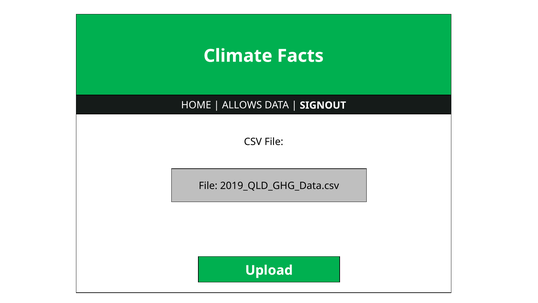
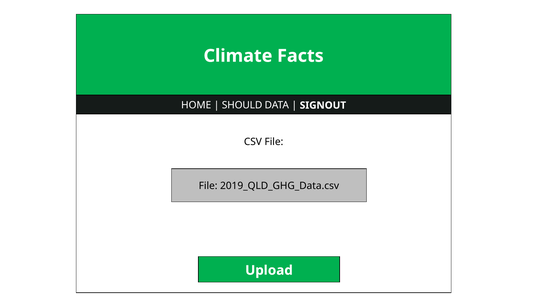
ALLOWS: ALLOWS -> SHOULD (242, 105)
